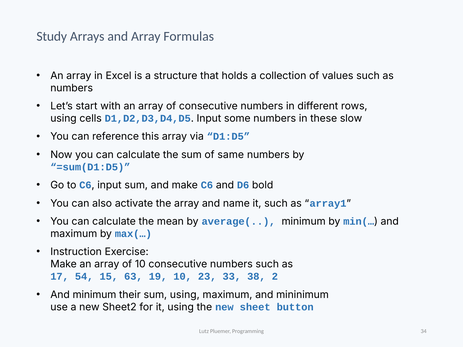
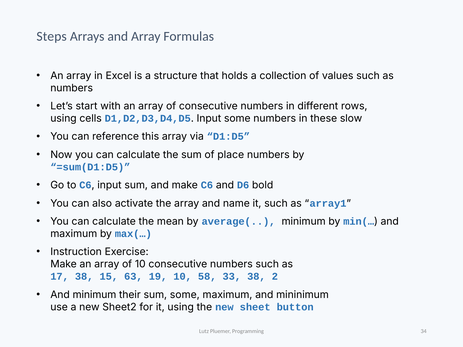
Study: Study -> Steps (52, 36)
same: same -> place (231, 155)
17 54: 54 -> 38 (84, 277)
23: 23 -> 58 (207, 277)
sum using: using -> some (185, 295)
